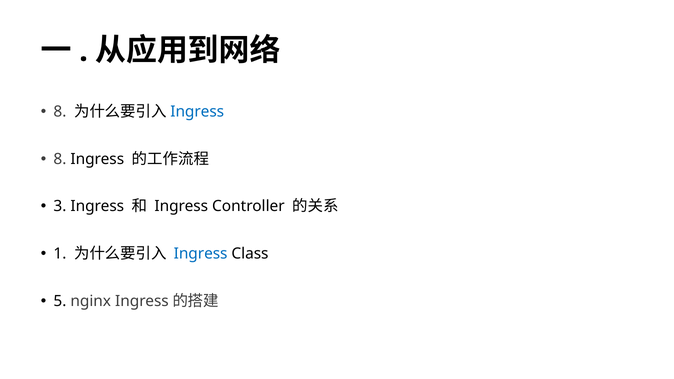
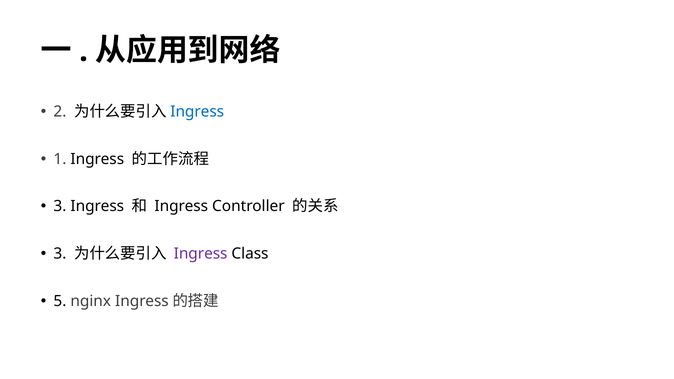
8: 8 -> 2 (60, 112)
8: 8 -> 1 (60, 159)
1: 1 -> 3 (60, 254)
Ingress colour: blue -> purple (201, 254)
